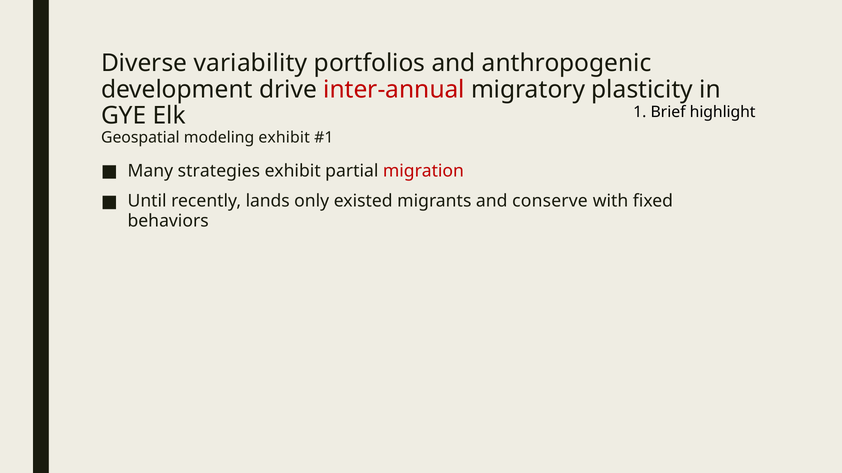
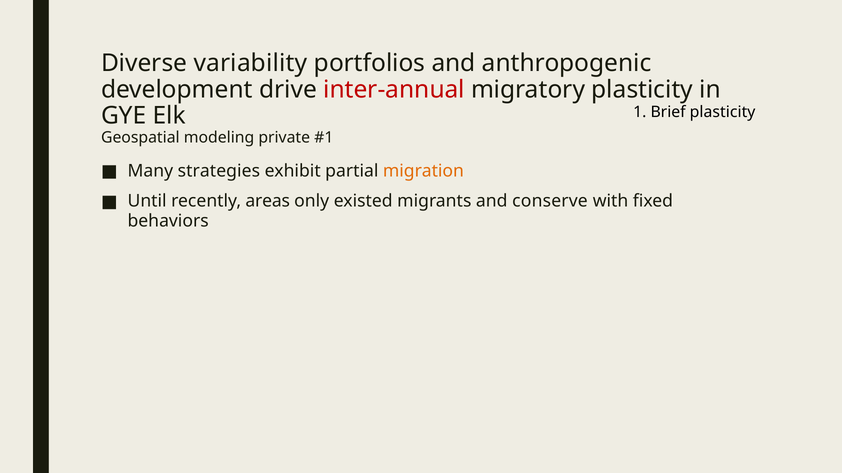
Brief highlight: highlight -> plasticity (723, 112)
modeling exhibit: exhibit -> private (284, 138)
migration colour: red -> orange (423, 171)
lands: lands -> areas (268, 201)
